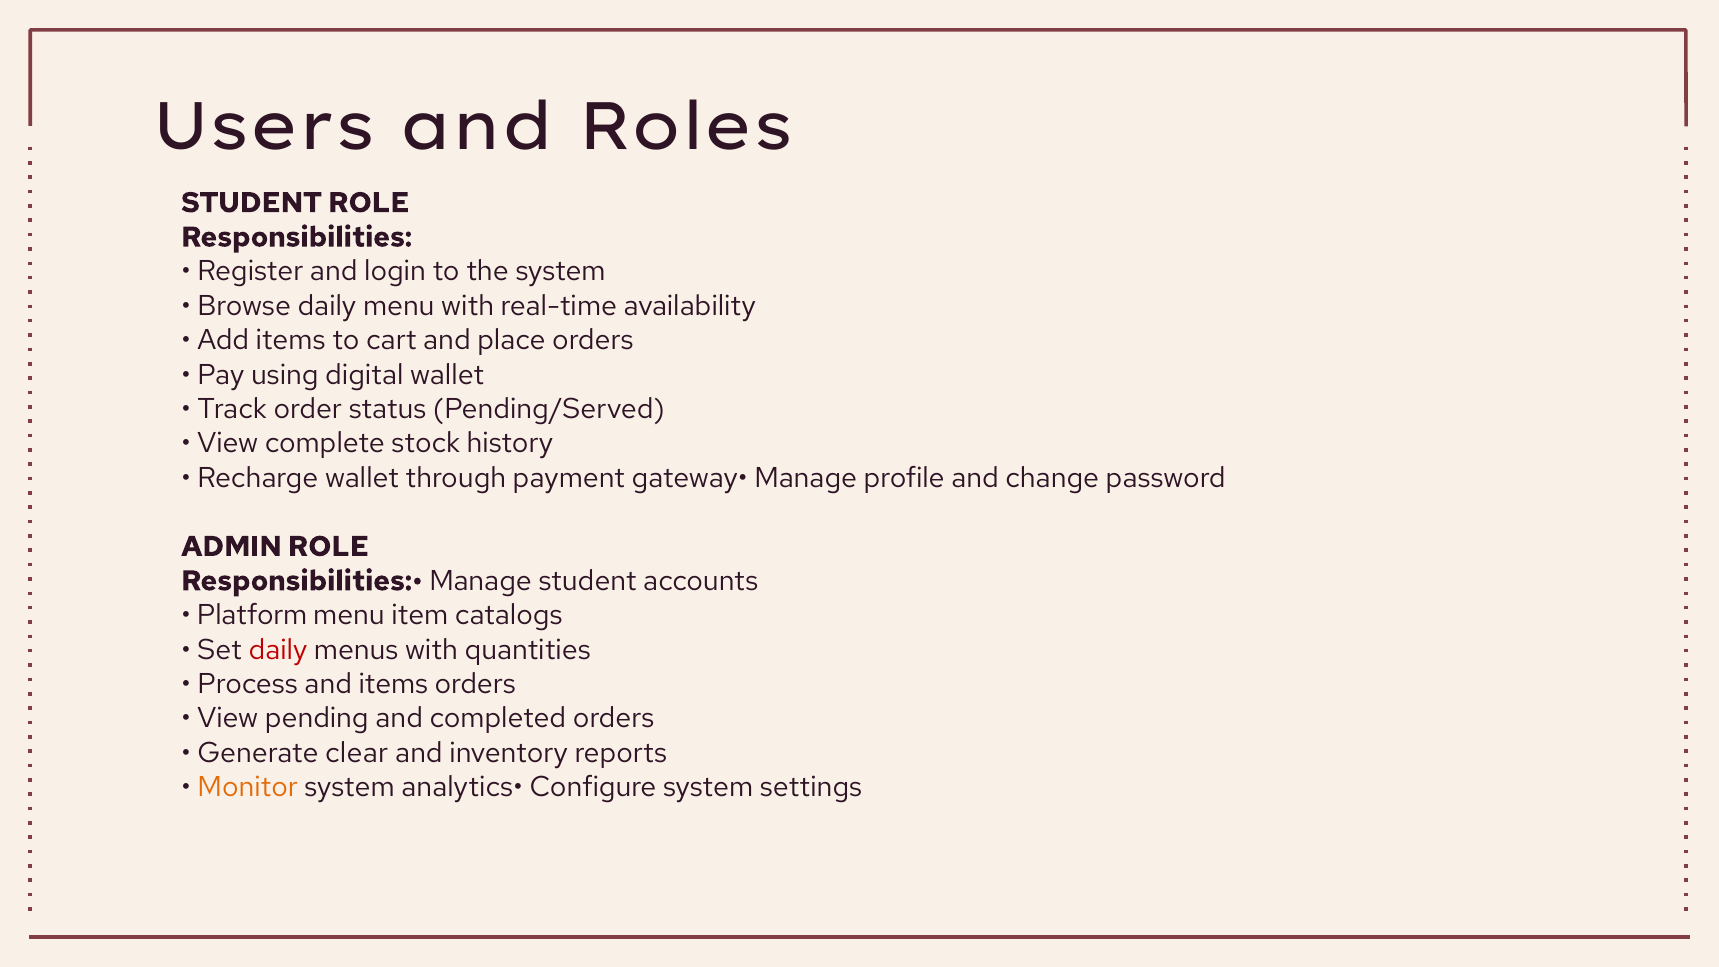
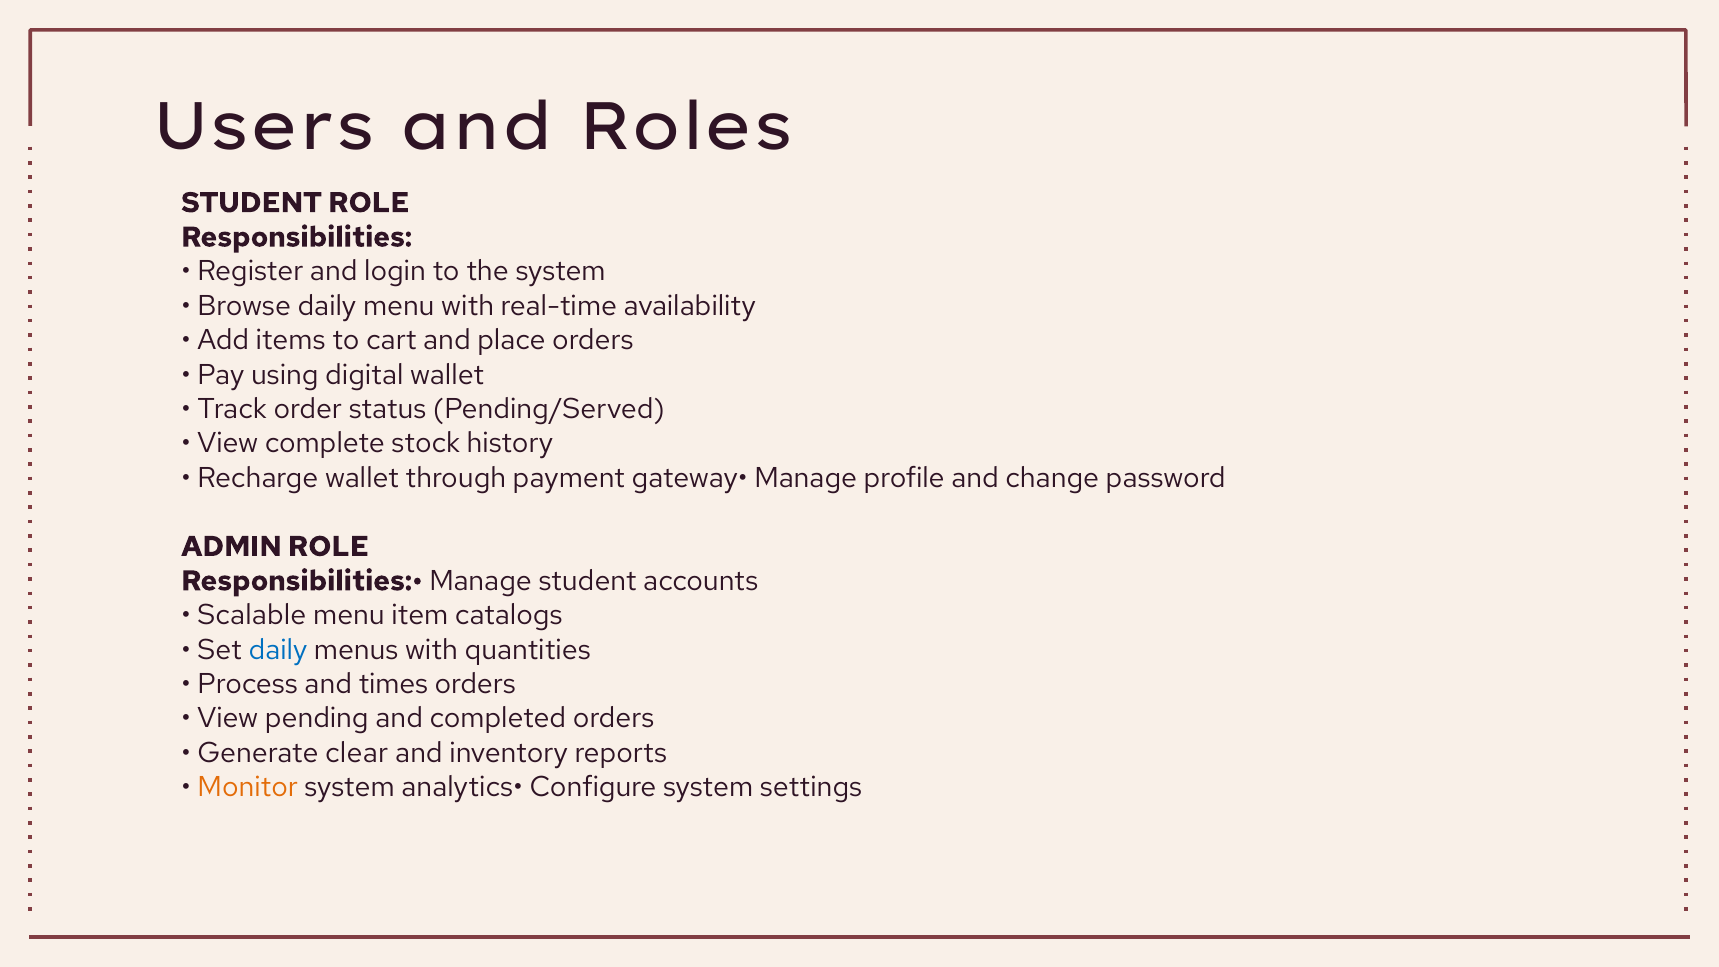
Platform: Platform -> Scalable (252, 615)
daily colour: red -> blue (278, 650)
and items: items -> times (393, 684)
